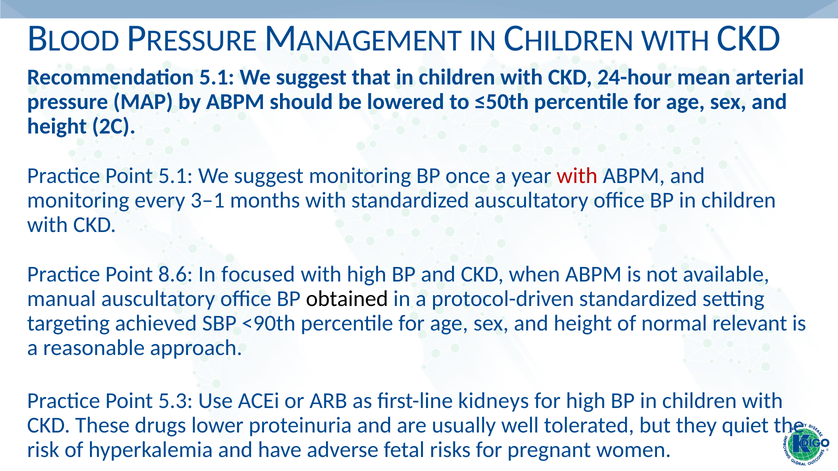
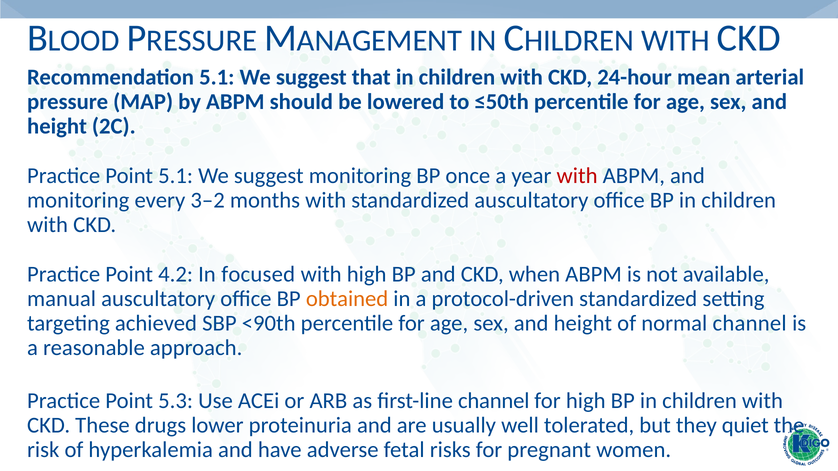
3–1: 3–1 -> 3–2 (208, 201)
8.6: 8.6 -> 4.2 (176, 274)
obtained colour: black -> orange (347, 299)
normal relevant: relevant -> channel (750, 323)
first-line kidneys: kidneys -> channel (494, 401)
